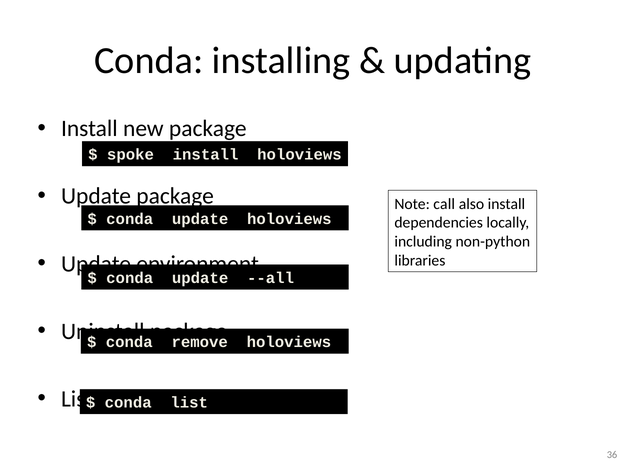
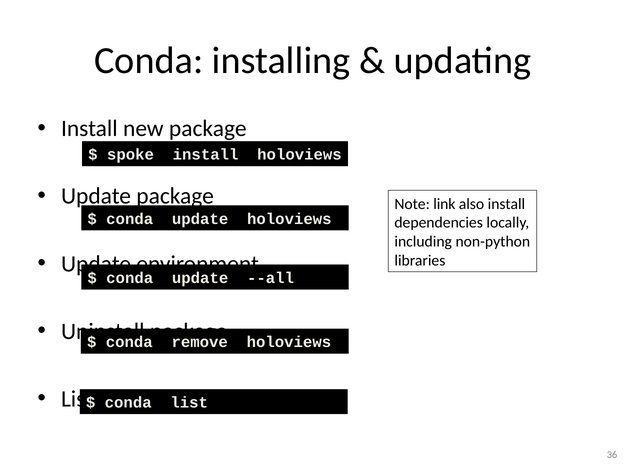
call: call -> link (444, 204)
